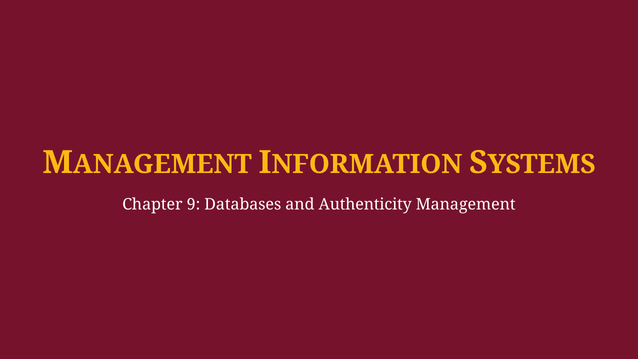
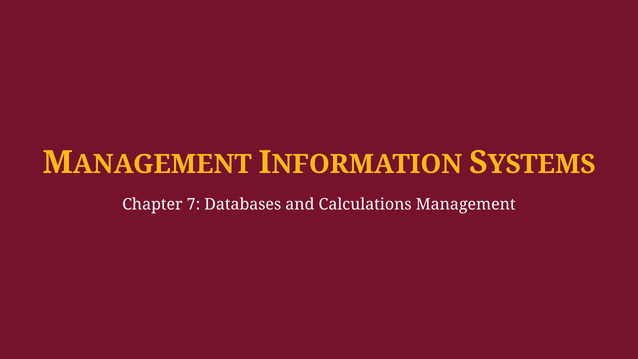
9: 9 -> 7 (193, 204)
Authenticity: Authenticity -> Calculations (365, 204)
